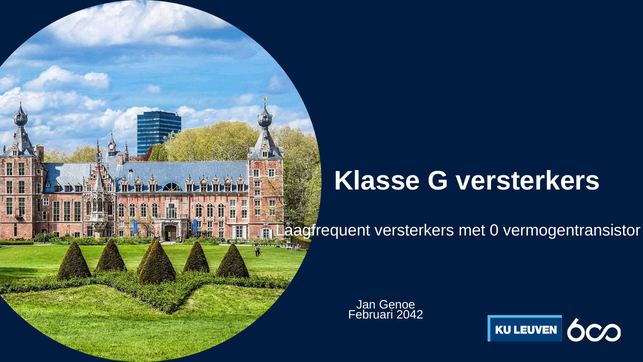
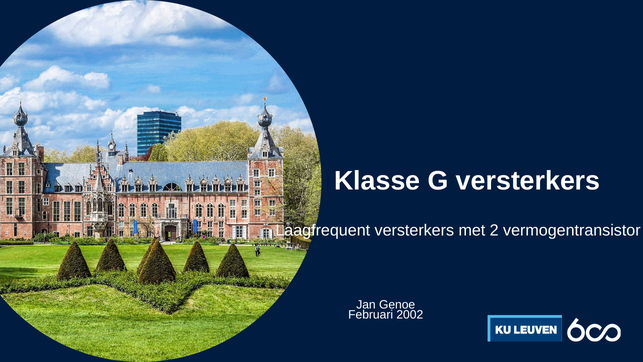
0: 0 -> 2 (494, 230)
2042: 2042 -> 2002 (410, 314)
